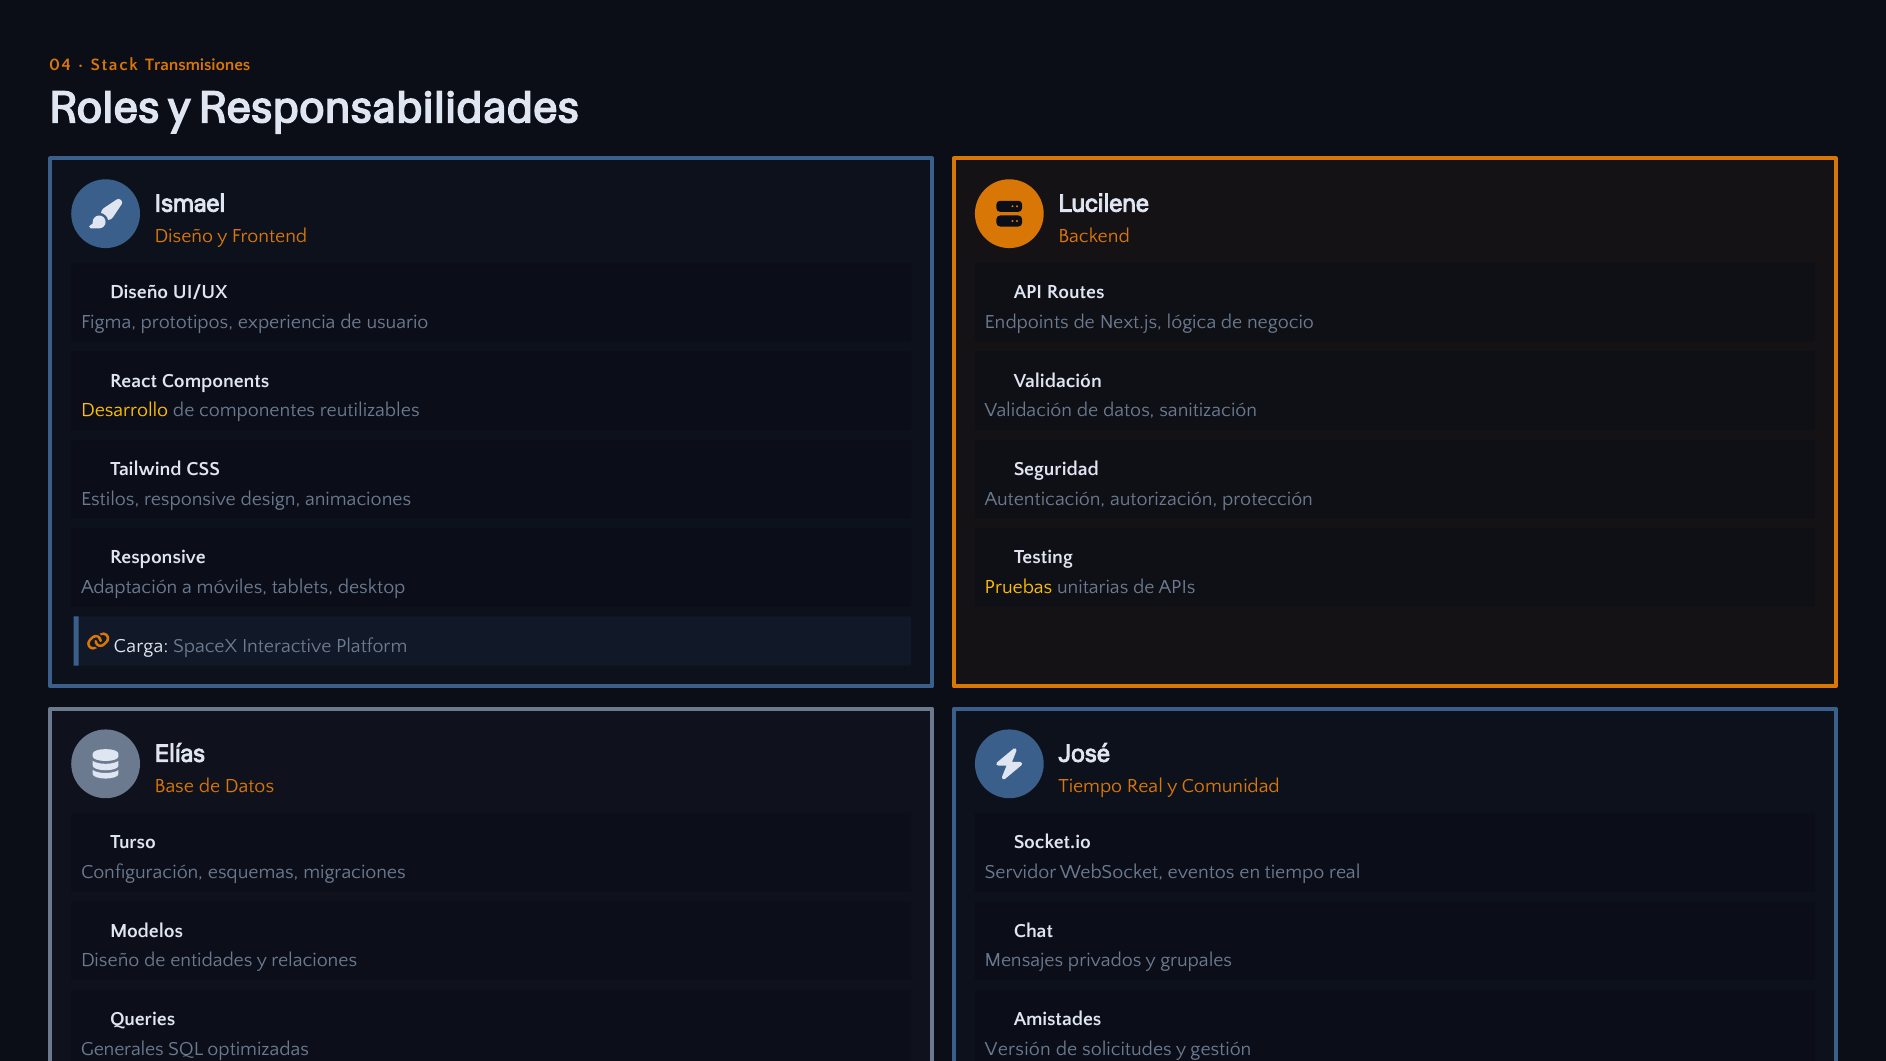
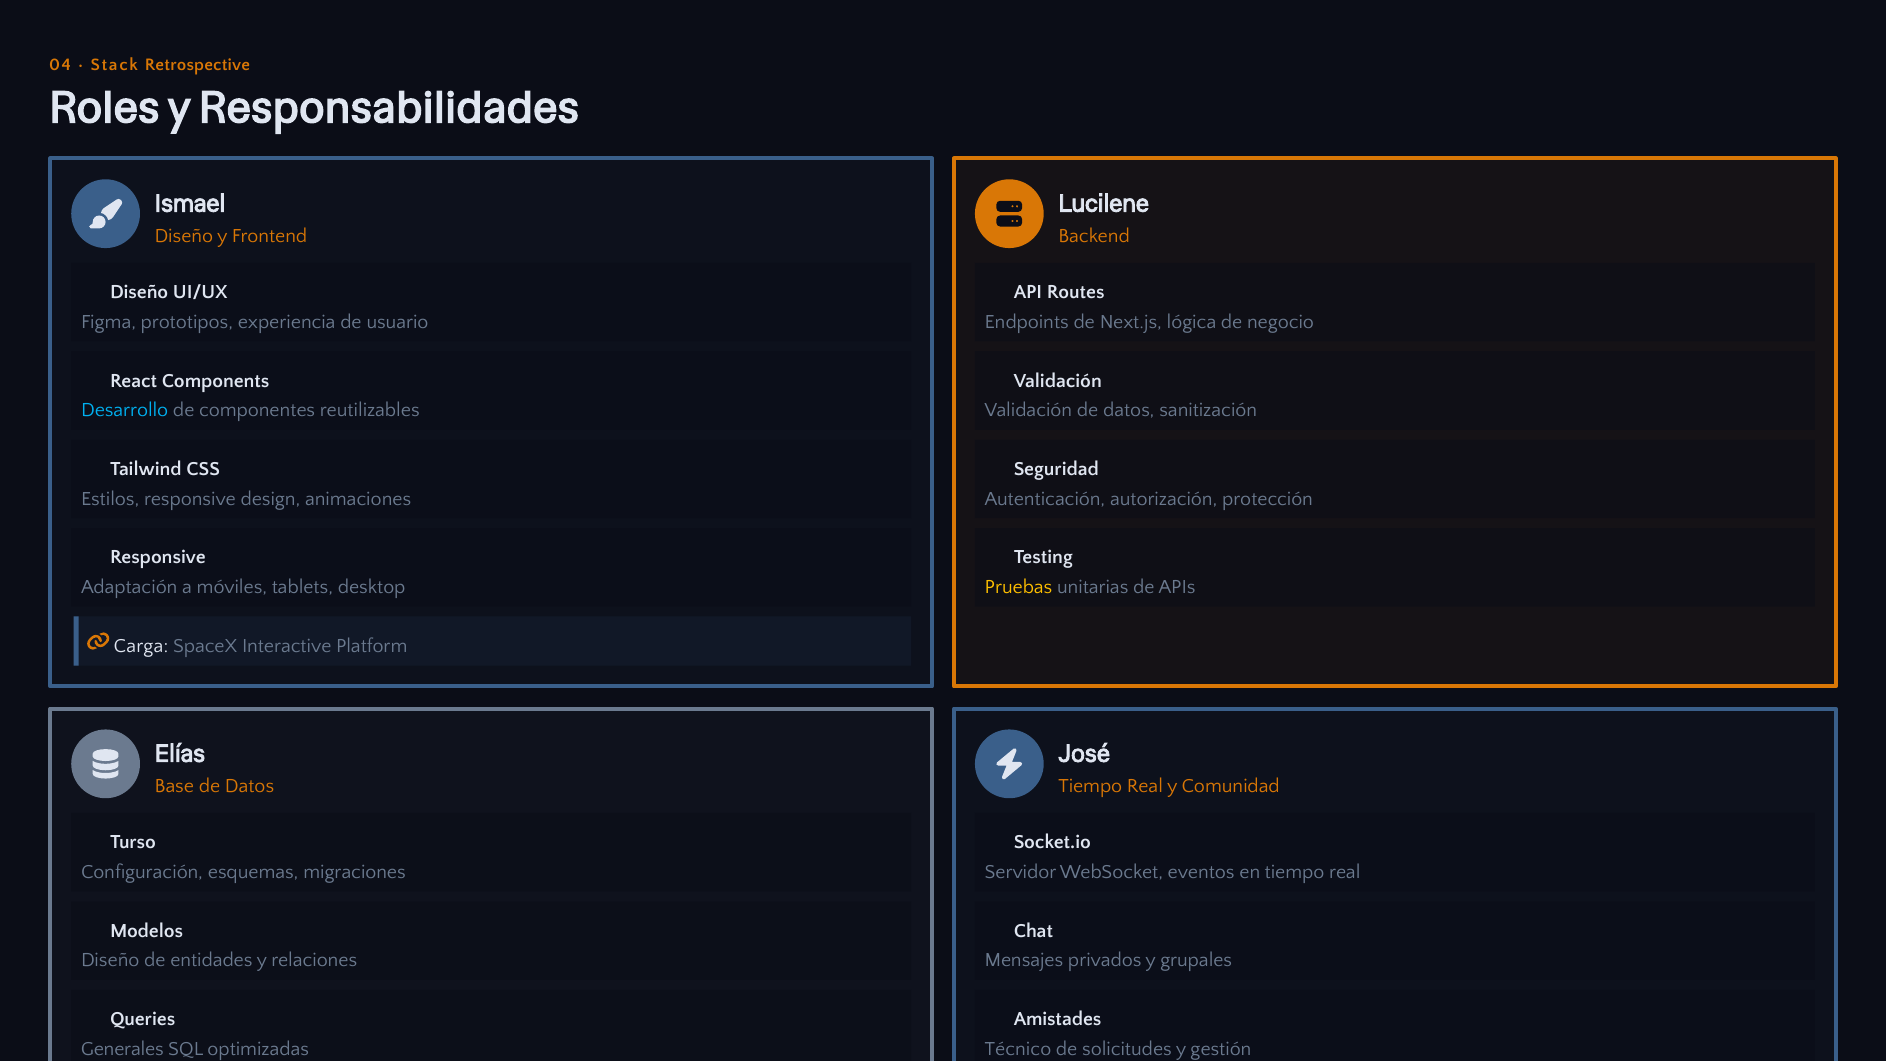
Transmisiones: Transmisiones -> Retrospective (197, 65)
Desarrollo colour: yellow -> light blue (125, 410)
Versión: Versión -> Técnico (1018, 1049)
